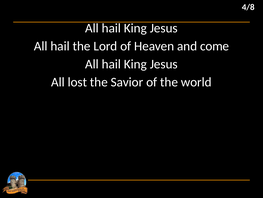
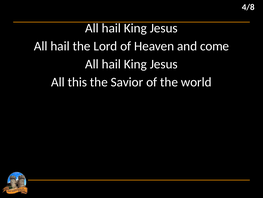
lost: lost -> this (77, 82)
